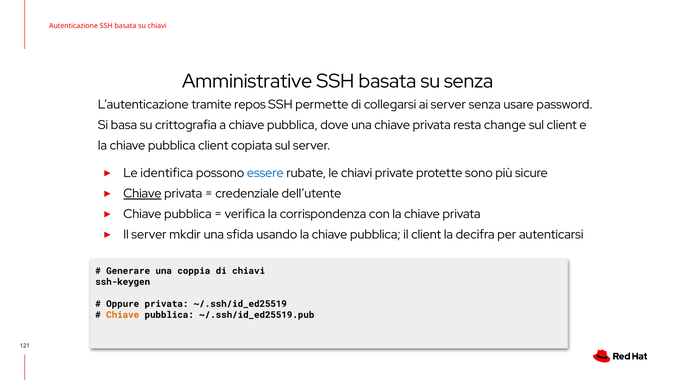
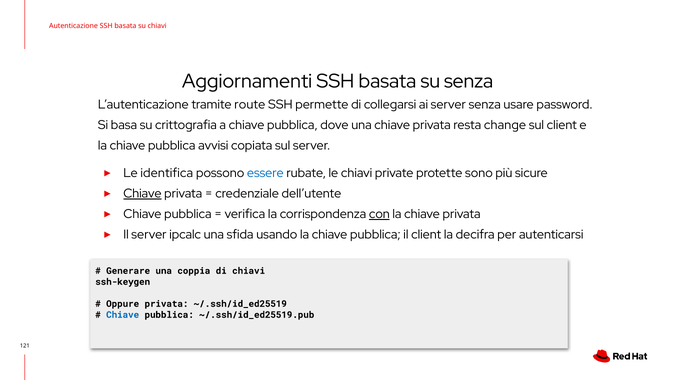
Amministrative: Amministrative -> Aggiornamenti (247, 81)
repos: repos -> route (250, 104)
pubblica client: client -> avvisi (213, 145)
con underline: none -> present (379, 214)
mkdir: mkdir -> ipcalc (185, 234)
Chiave colour: orange -> blue (123, 315)
